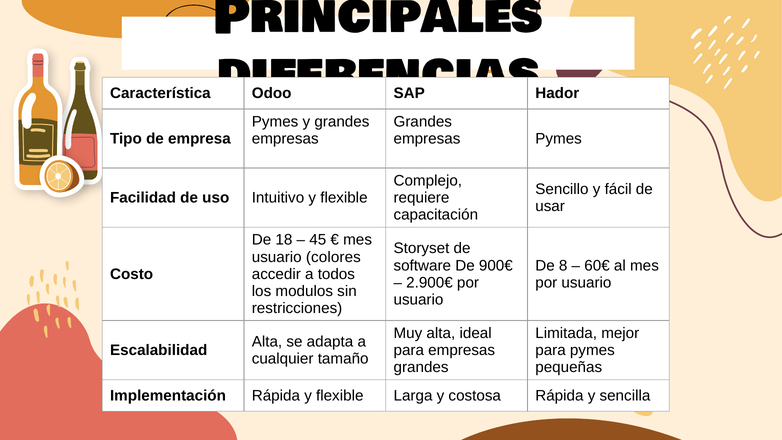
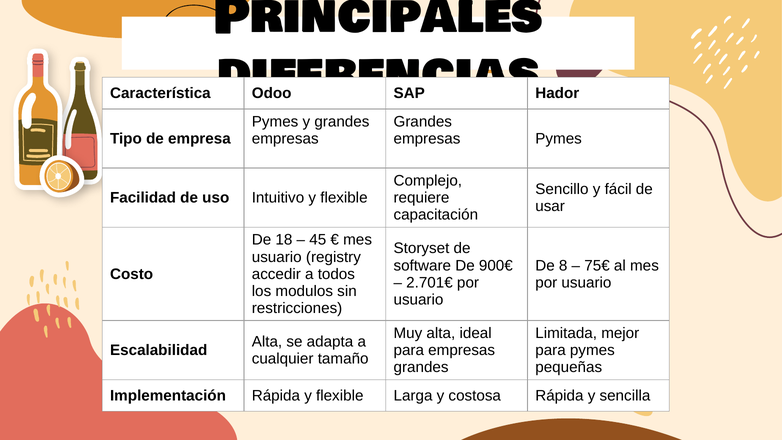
colores: colores -> registry (333, 257)
60€: 60€ -> 75€ (597, 265)
2.900€: 2.900€ -> 2.701€ (429, 283)
